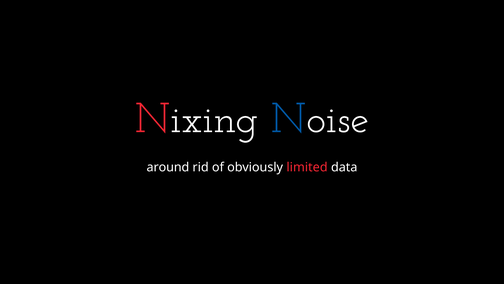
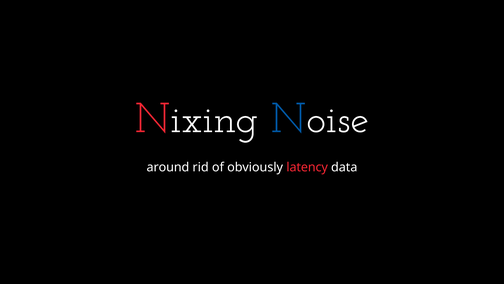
limited: limited -> latency (307, 167)
